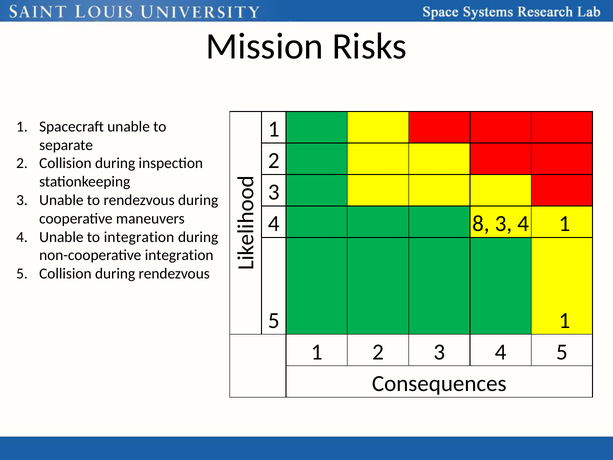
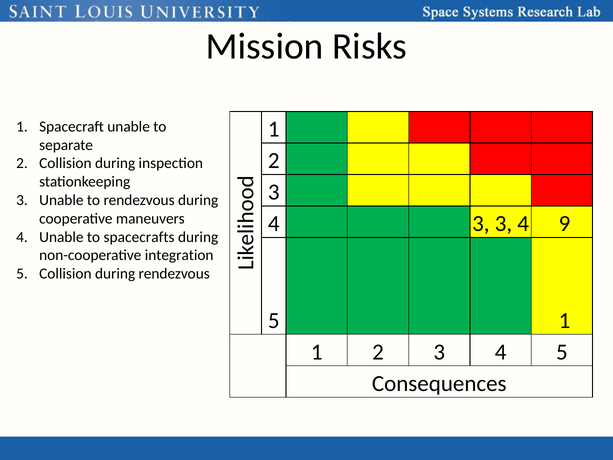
4 8: 8 -> 3 (481, 224)
4 1: 1 -> 9 (564, 224)
to integration: integration -> spacecrafts (139, 237)
